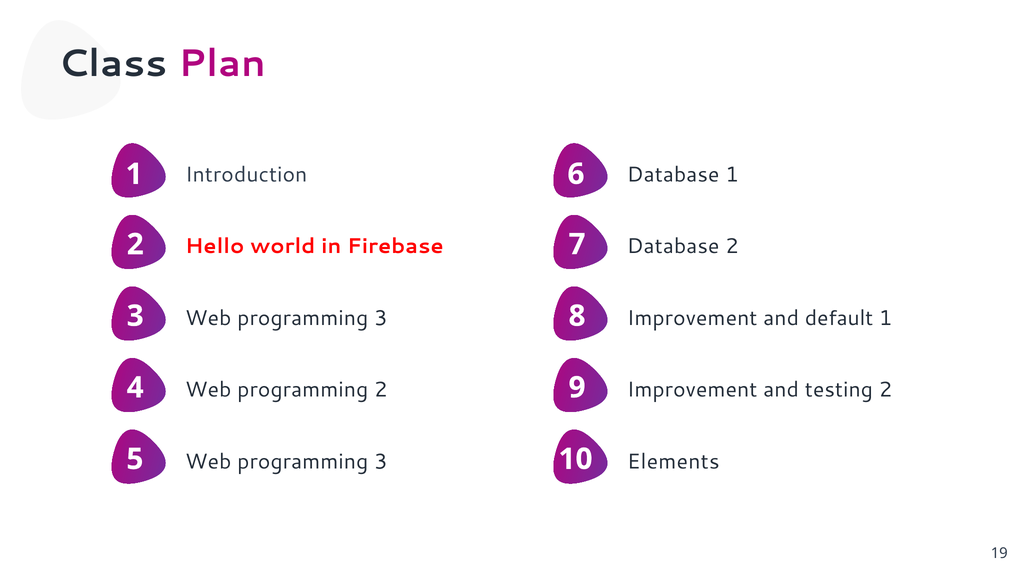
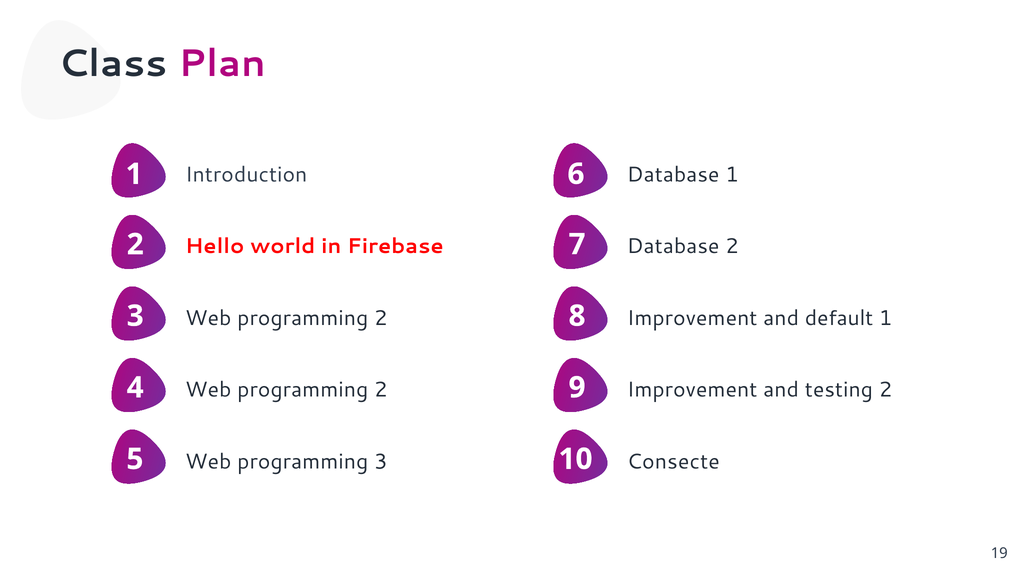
3: 3 -> 2 (381, 318)
Elements: Elements -> Consecte (673, 462)
